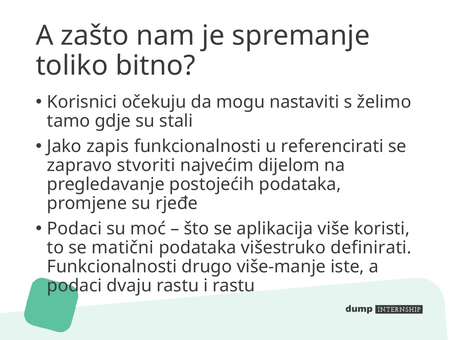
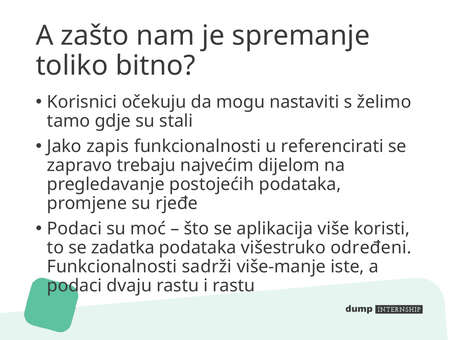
stvoriti: stvoriti -> trebaju (146, 165)
matični: matični -> zadatka (123, 248)
definirati: definirati -> određeni (371, 248)
drugo: drugo -> sadrži (207, 267)
